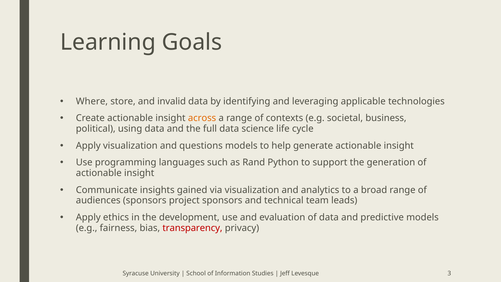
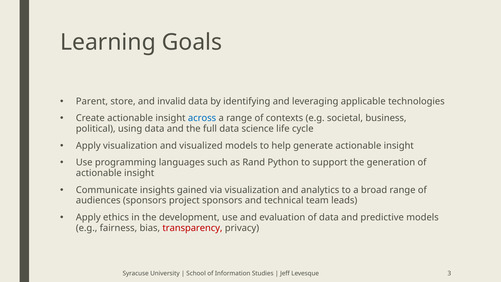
Where: Where -> Parent (92, 101)
across colour: orange -> blue (202, 118)
questions: questions -> visualized (201, 146)
